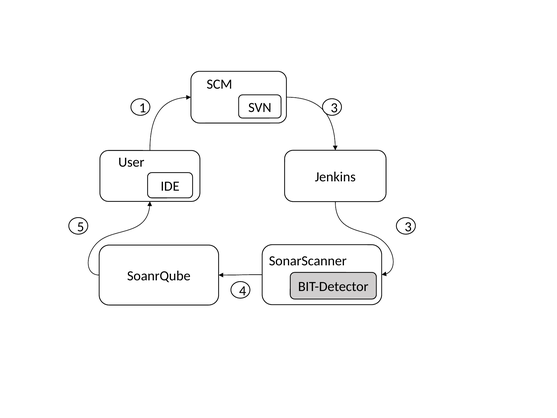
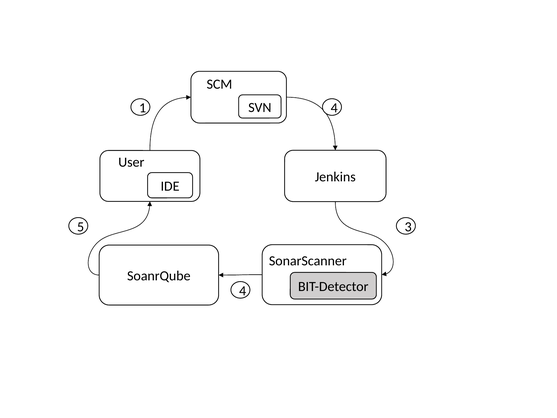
1 3: 3 -> 4 (334, 108)
